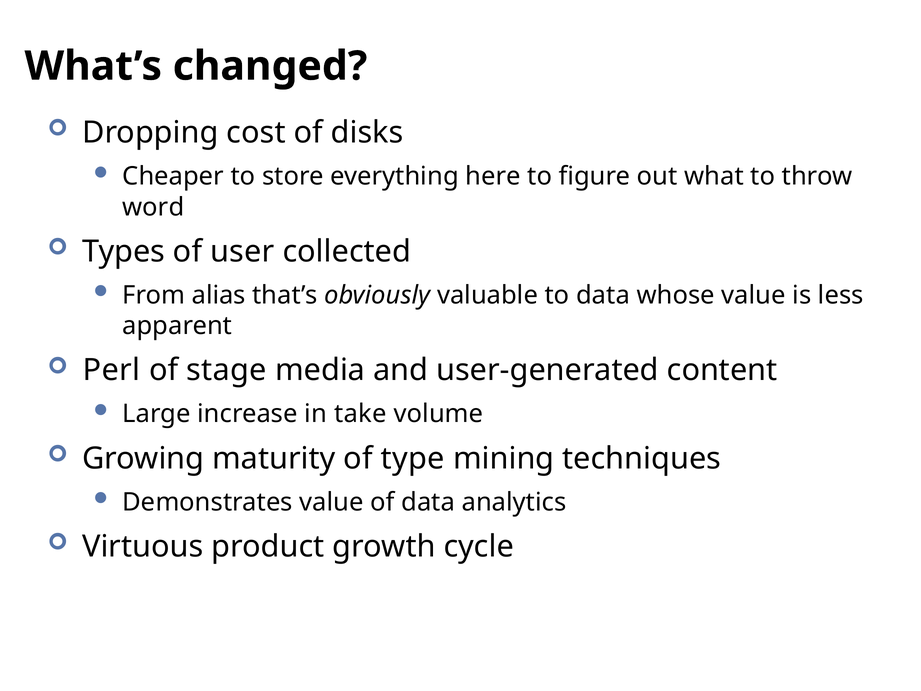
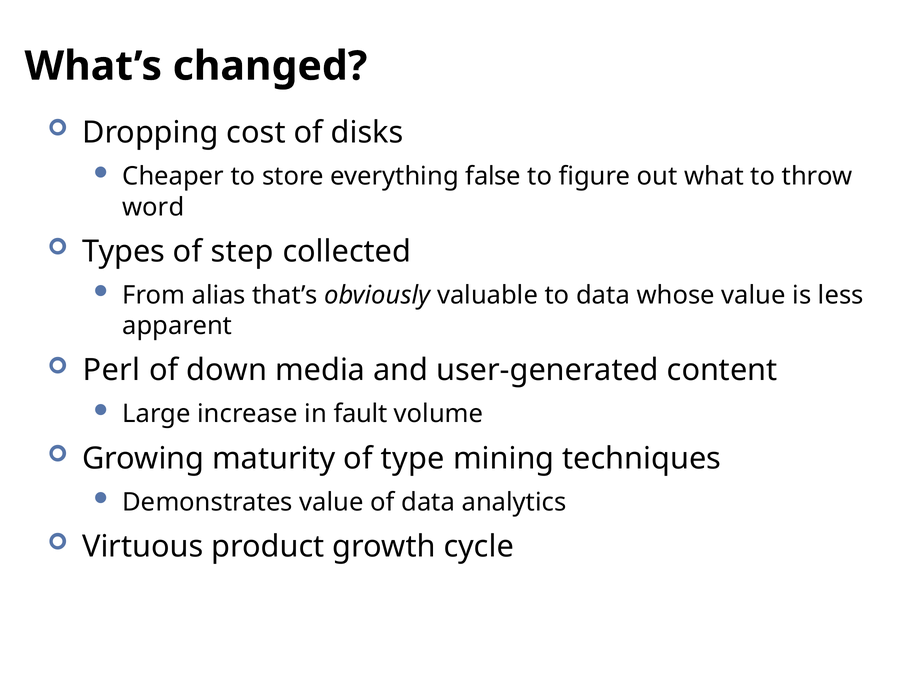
here: here -> false (493, 176)
user: user -> step (242, 251)
stage: stage -> down (227, 370)
take: take -> fault (361, 414)
